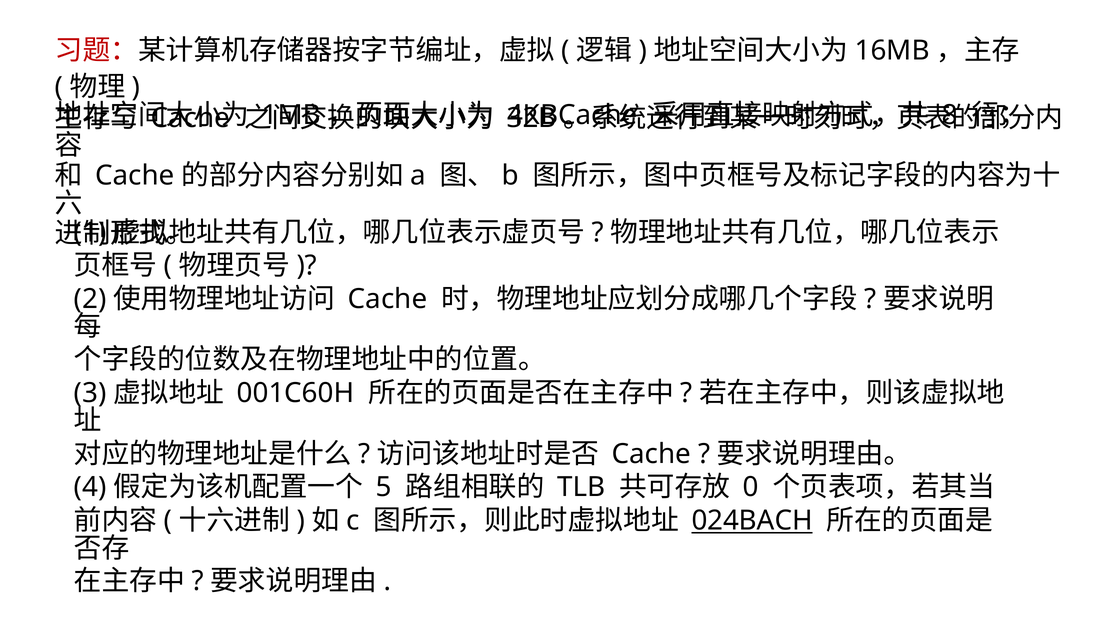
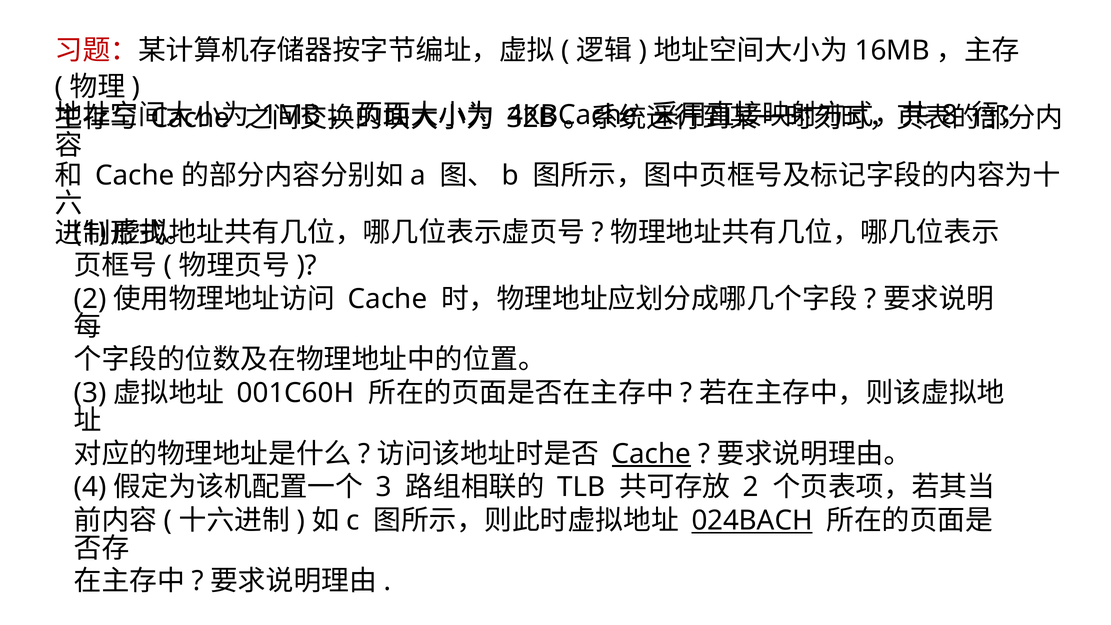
Cache underline: none -> present (651, 454)
5: 5 -> 3 (384, 487)
0: 0 -> 2 (751, 487)
